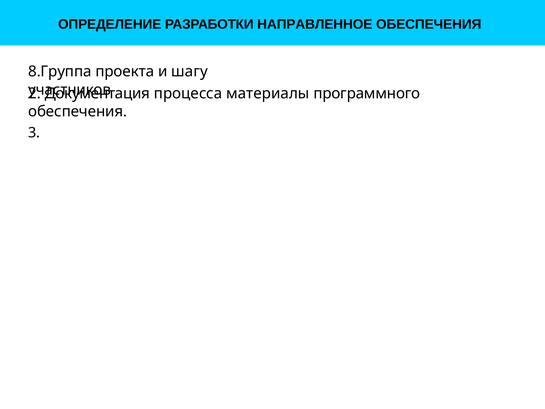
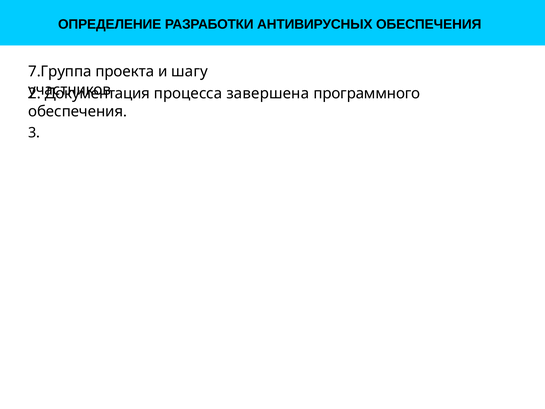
НАПРАВЛЕННОЕ: НАПРАВЛЕННОЕ -> АНТИВИРУСНЫХ (315, 24)
8.Группа: 8.Группа -> 7.Группа (60, 72)
материалы: материалы -> завершена (268, 93)
